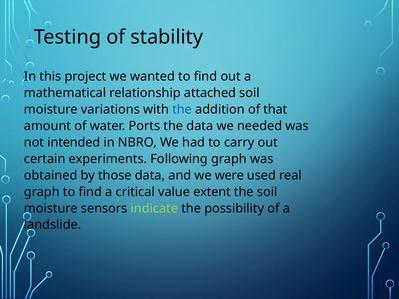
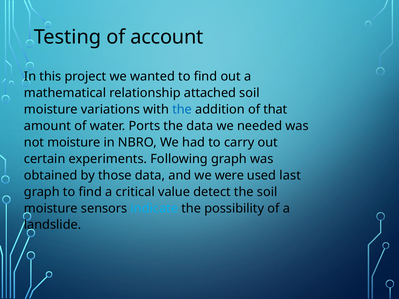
stability: stability -> account (167, 37)
not intended: intended -> moisture (74, 142)
real: real -> last (290, 175)
extent: extent -> detect (212, 192)
indicate colour: light green -> light blue (154, 208)
